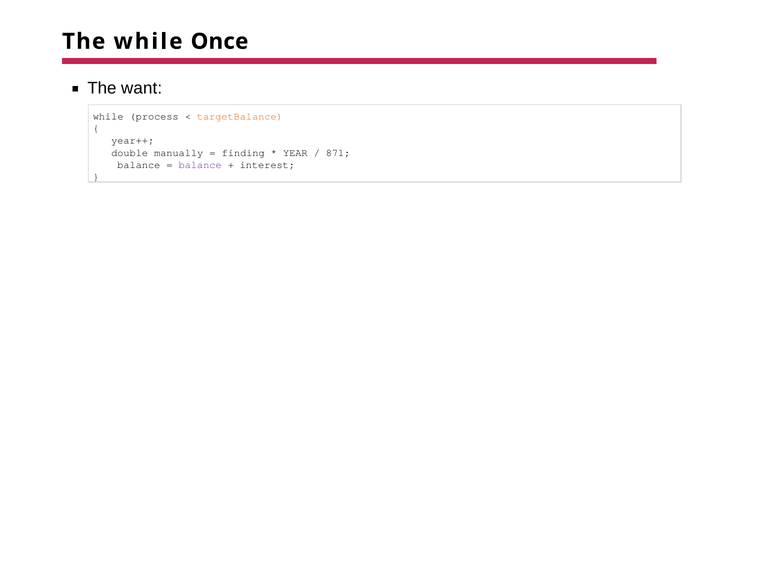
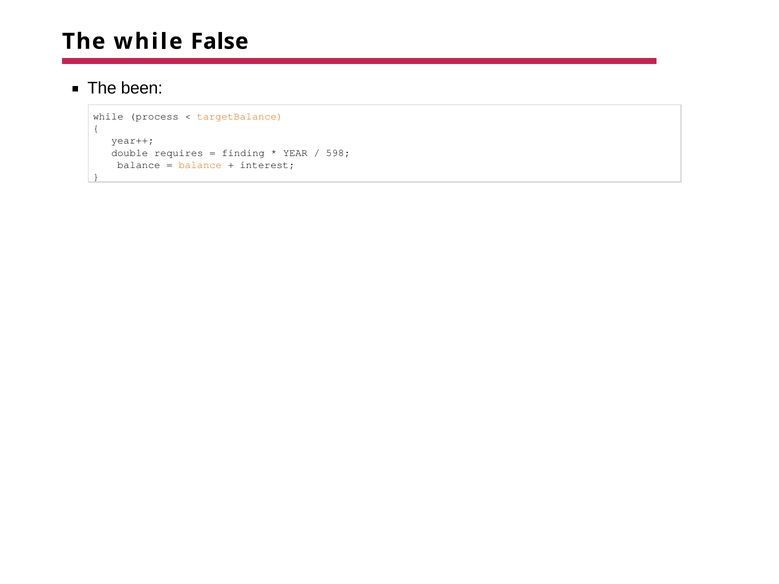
Once: Once -> False (220, 41)
want: want -> been (142, 88)
manually: manually -> requires (179, 153)
871: 871 -> 598 (338, 153)
balance colour: purple -> orange (200, 165)
